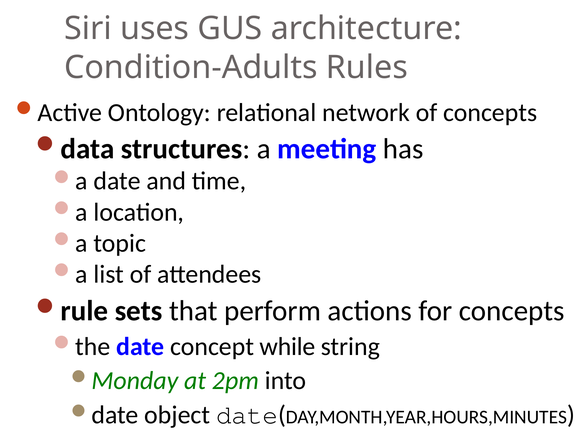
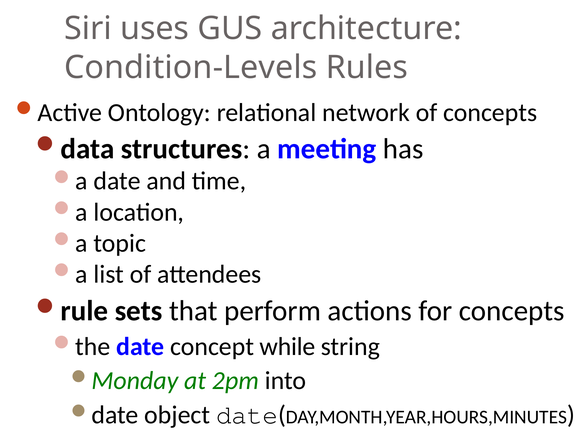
Condition-Adults: Condition-Adults -> Condition-Levels (191, 67)
